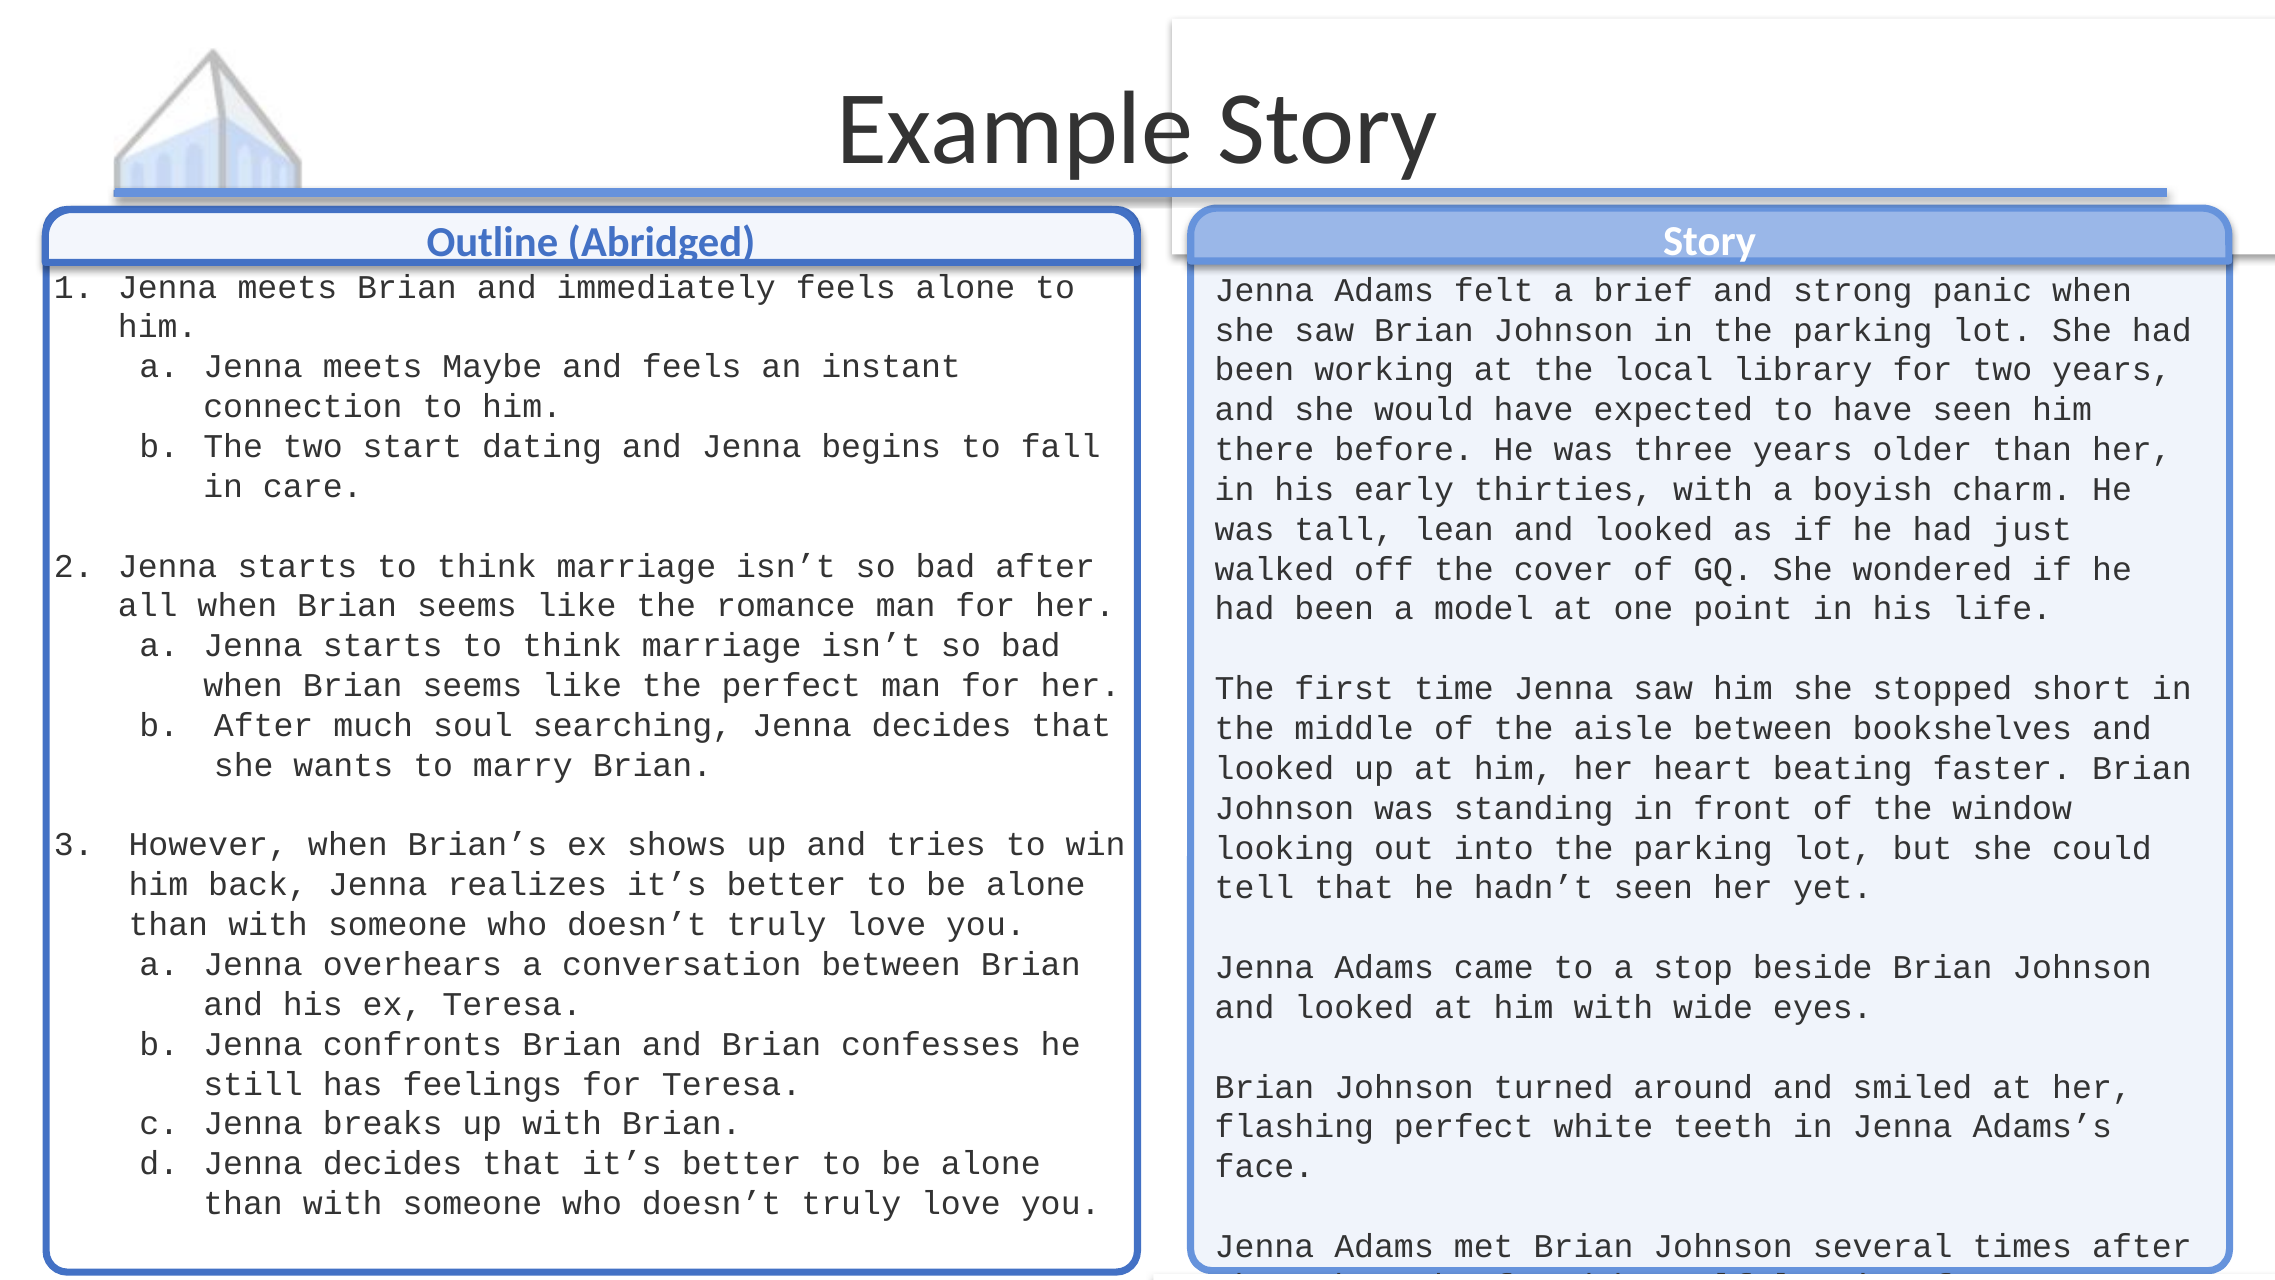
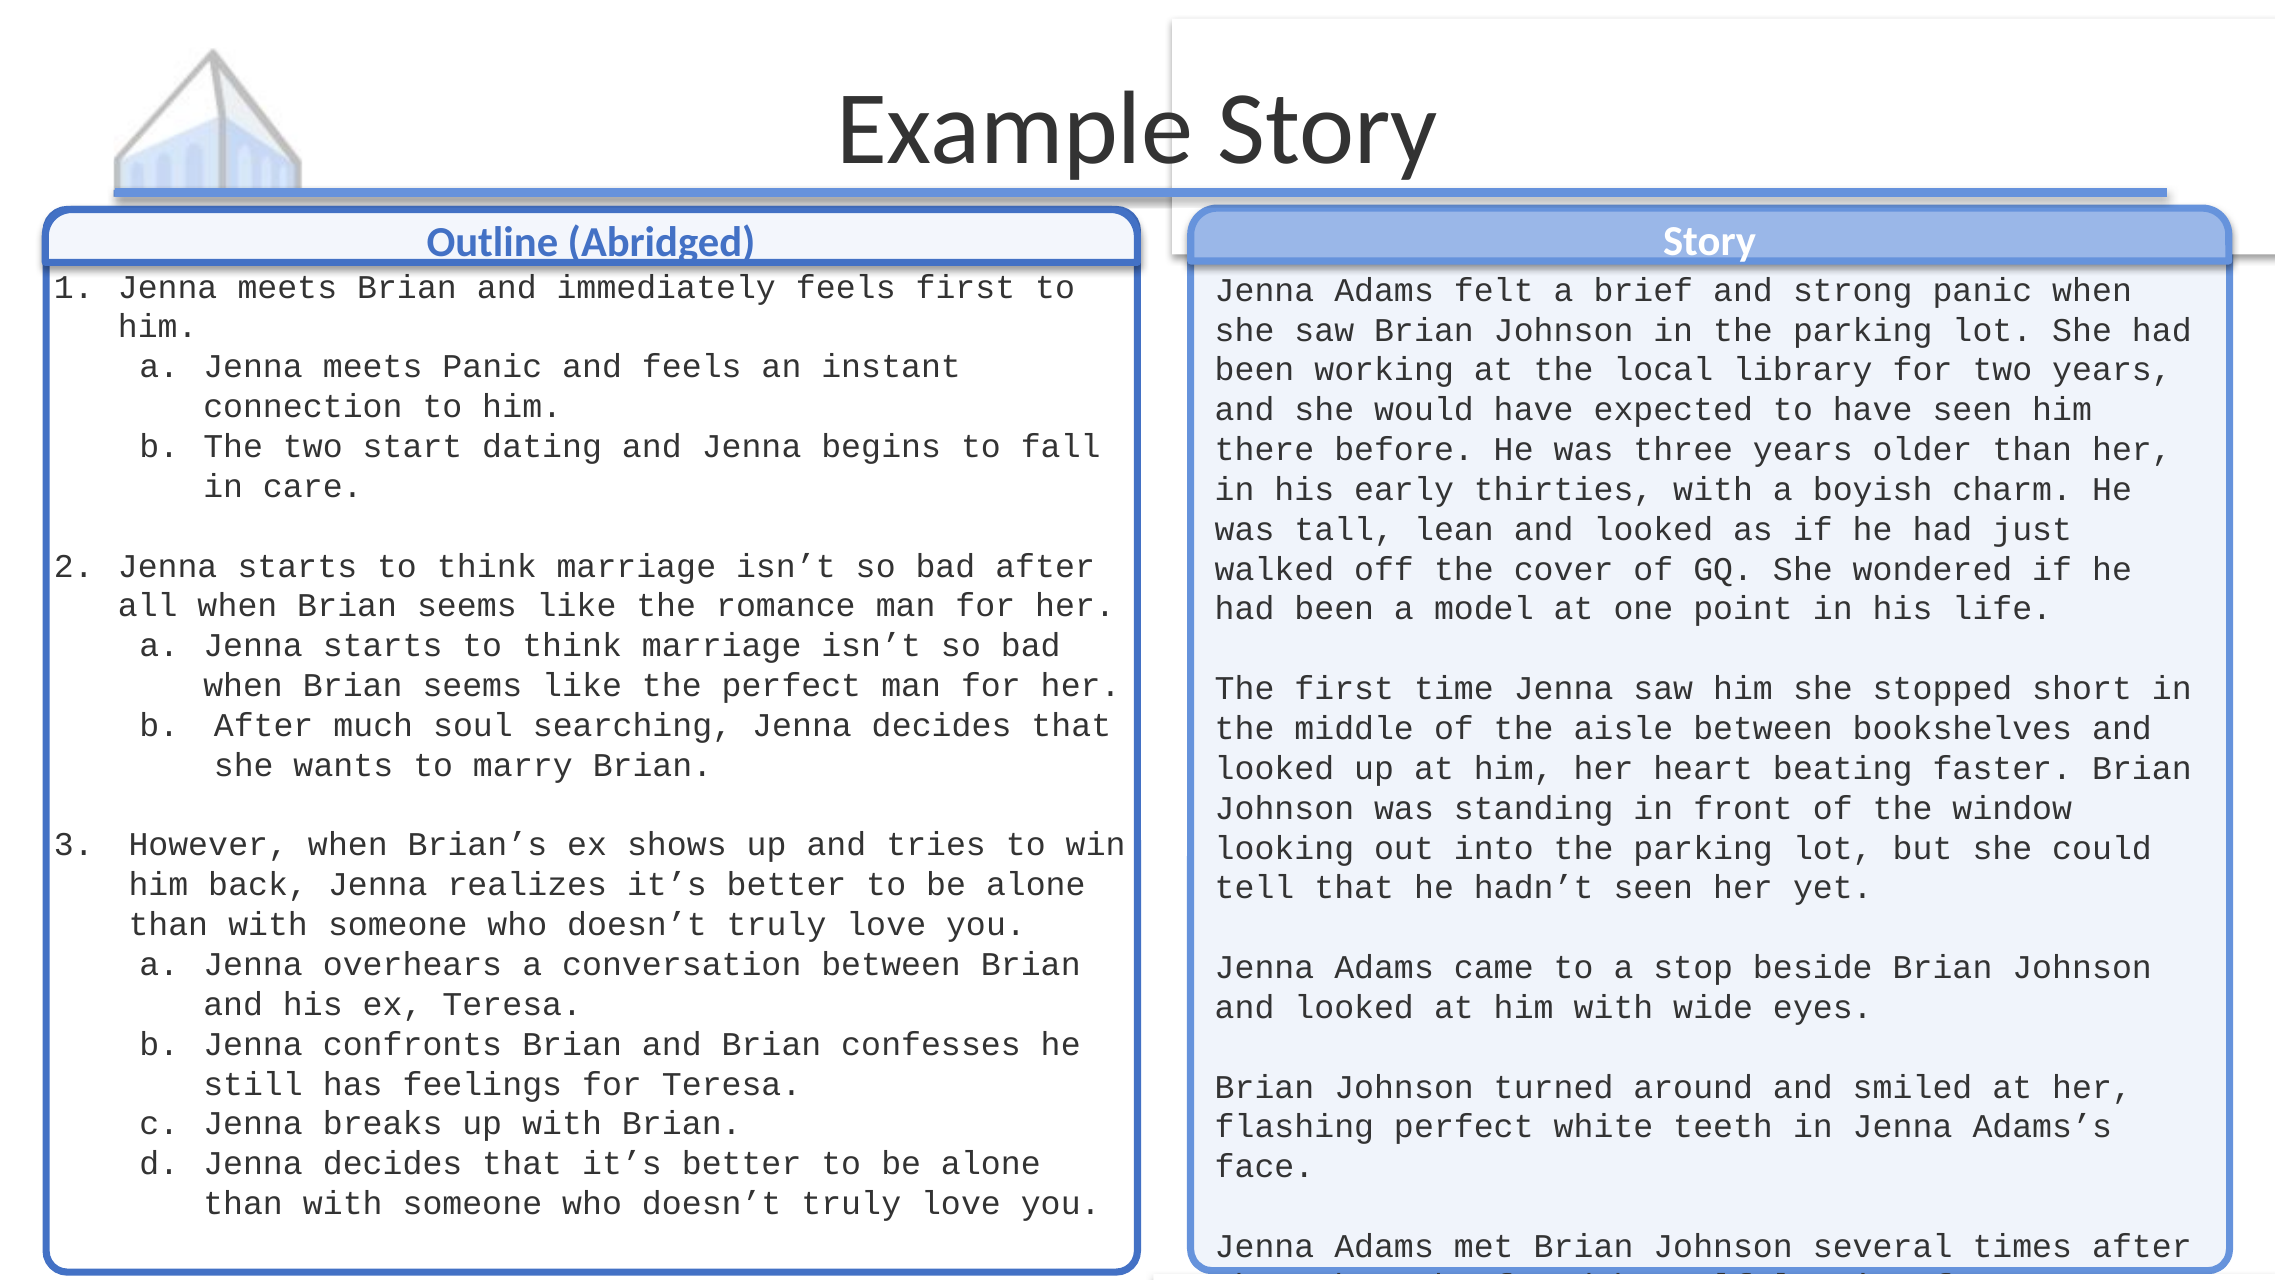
feels alone: alone -> first (965, 287)
meets Maybe: Maybe -> Panic (492, 367)
